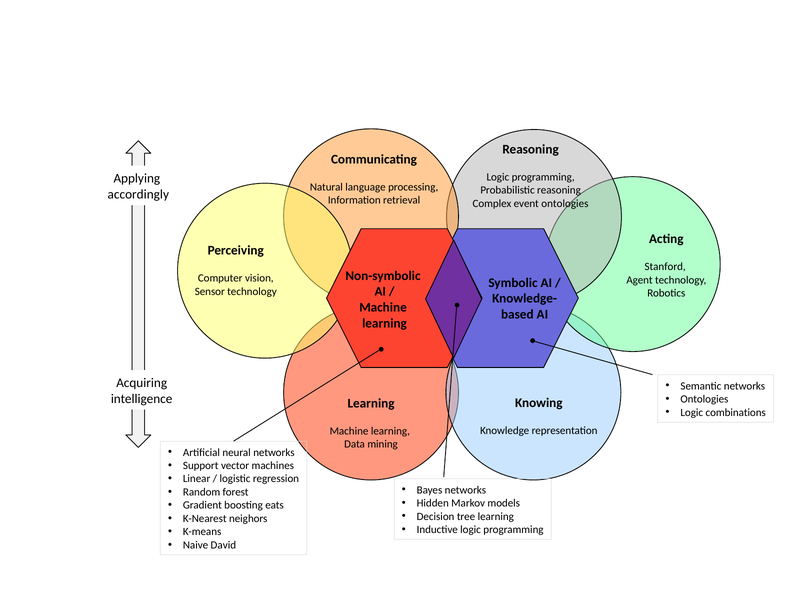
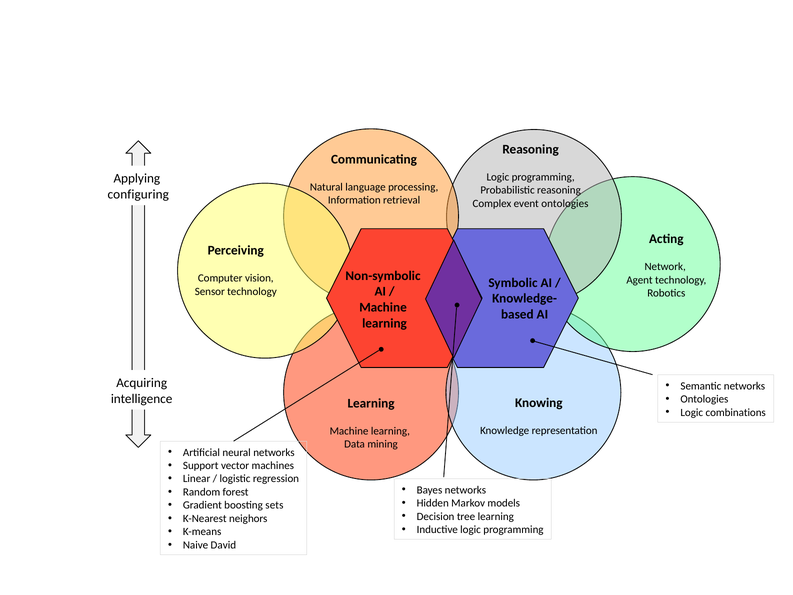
accordingly: accordingly -> configuring (138, 194)
Stanford: Stanford -> Network (665, 267)
eats: eats -> sets (274, 505)
